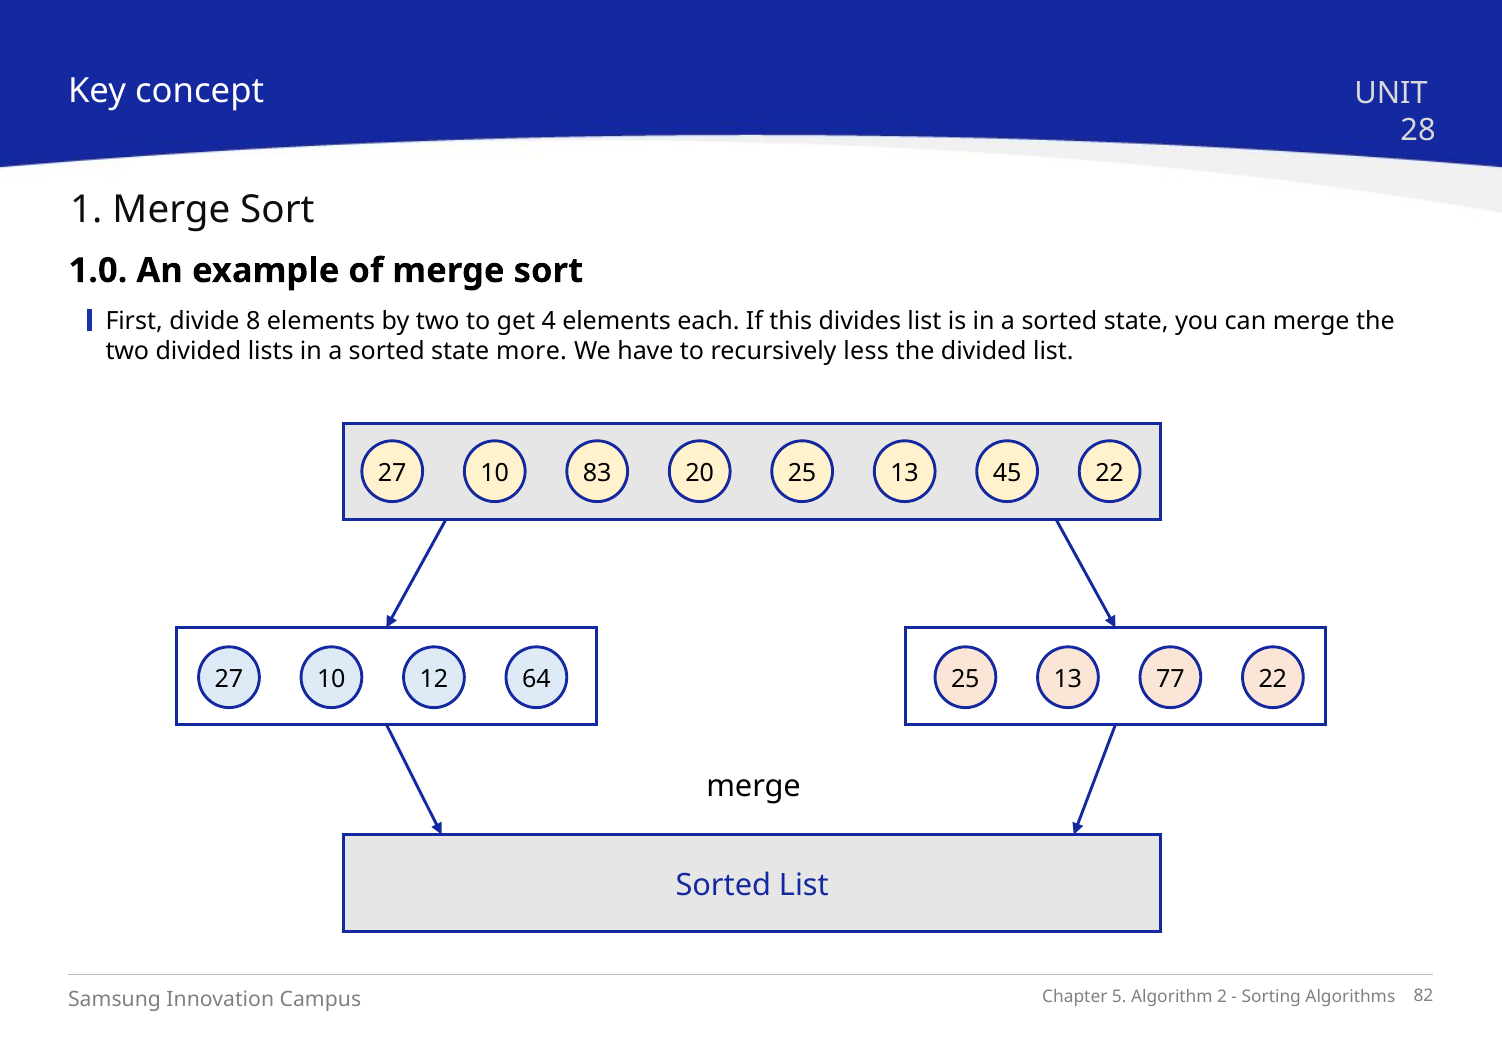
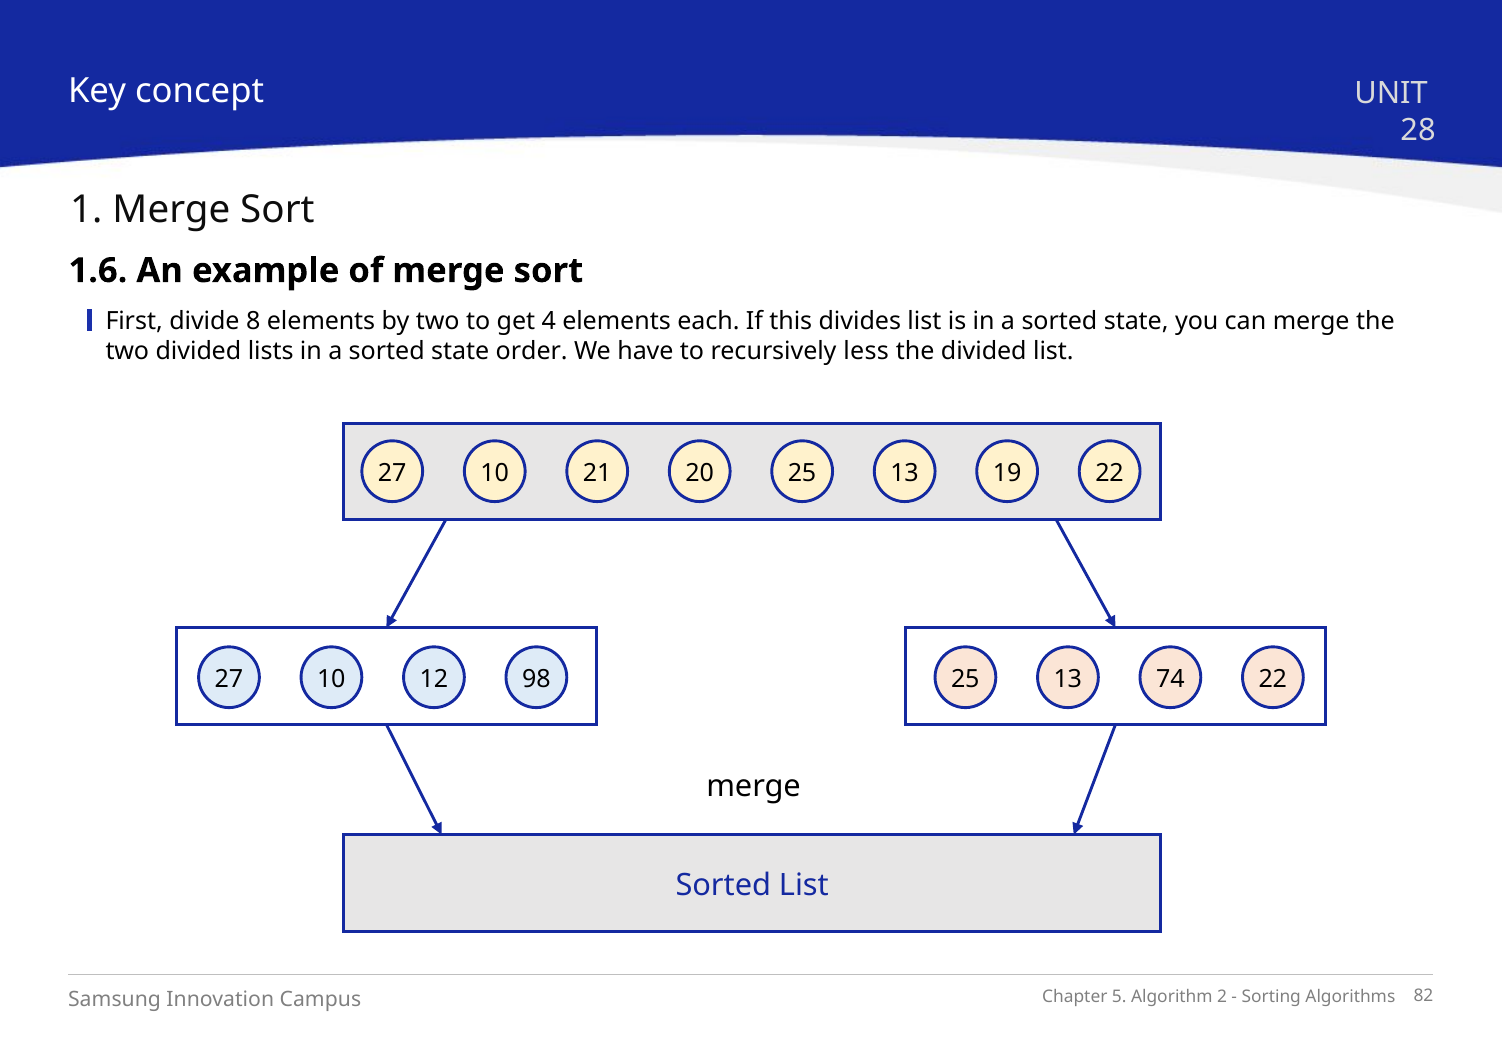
1.0: 1.0 -> 1.6 (98, 271)
more: more -> order (532, 352)
83: 83 -> 21 (597, 473)
45: 45 -> 19 (1007, 473)
64: 64 -> 98 (536, 679)
77: 77 -> 74 (1170, 679)
